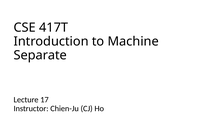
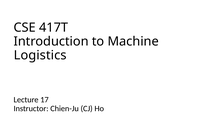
Separate: Separate -> Logistics (40, 55)
